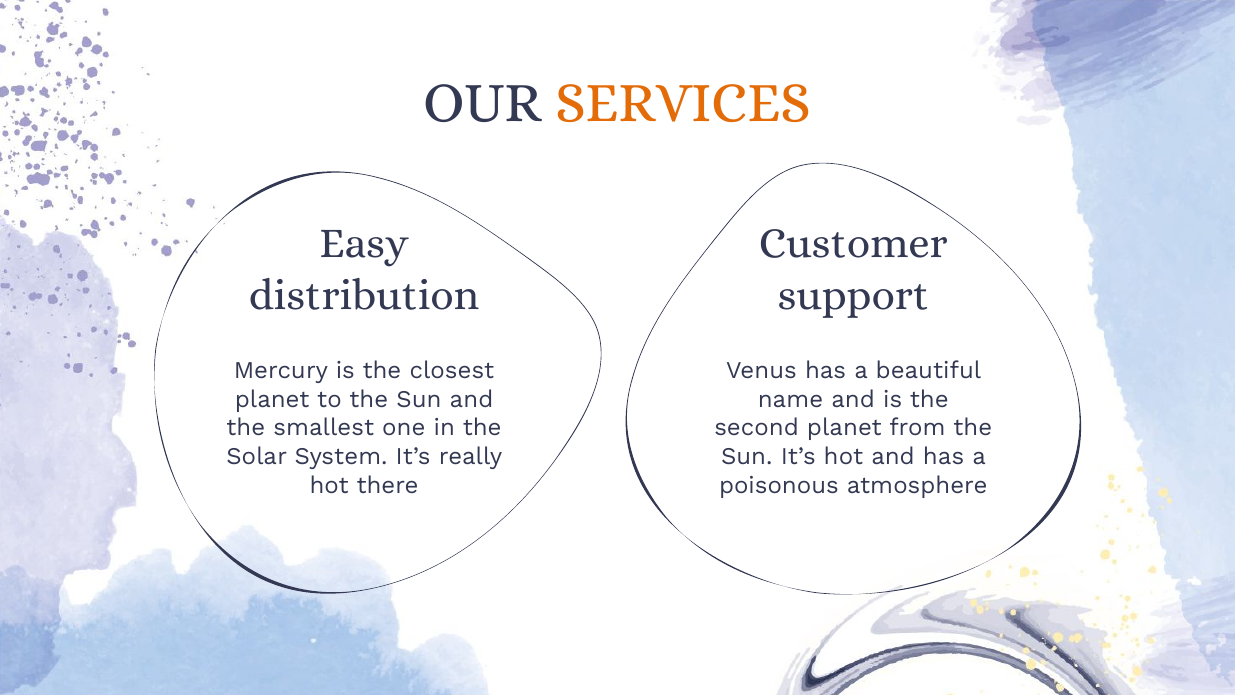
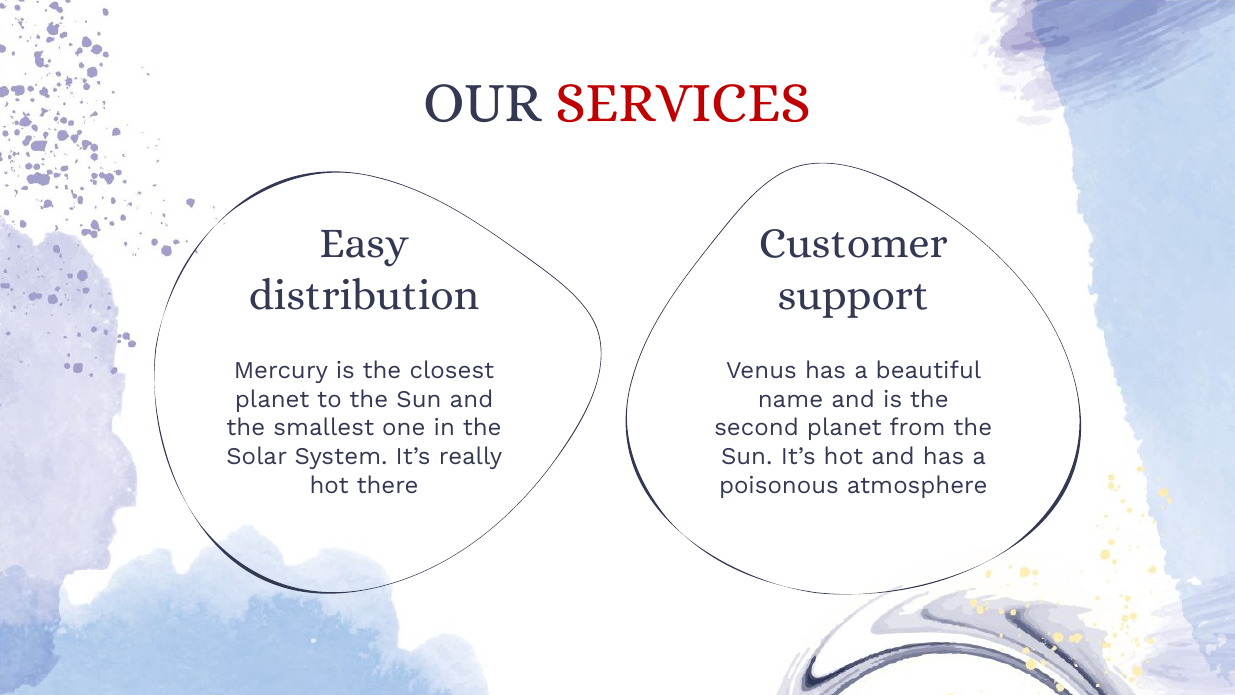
SERVICES colour: orange -> red (683, 103)
